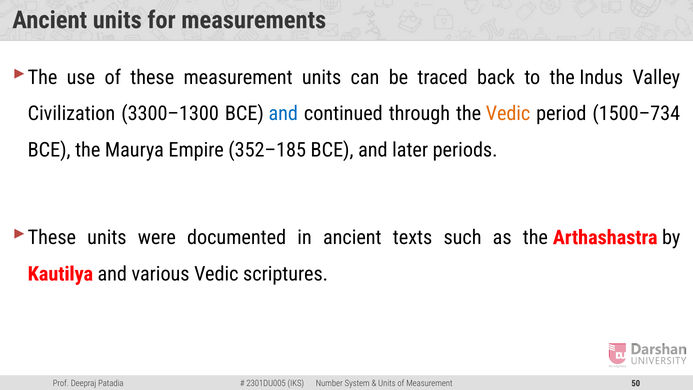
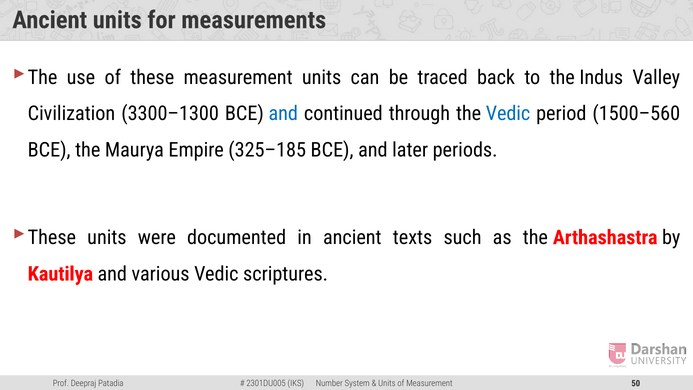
Vedic colour: orange -> blue (508, 114)
1500–734: 1500–734 -> 1500–560 (636, 114)
352–185: 352–185 -> 325–185 (267, 150)
